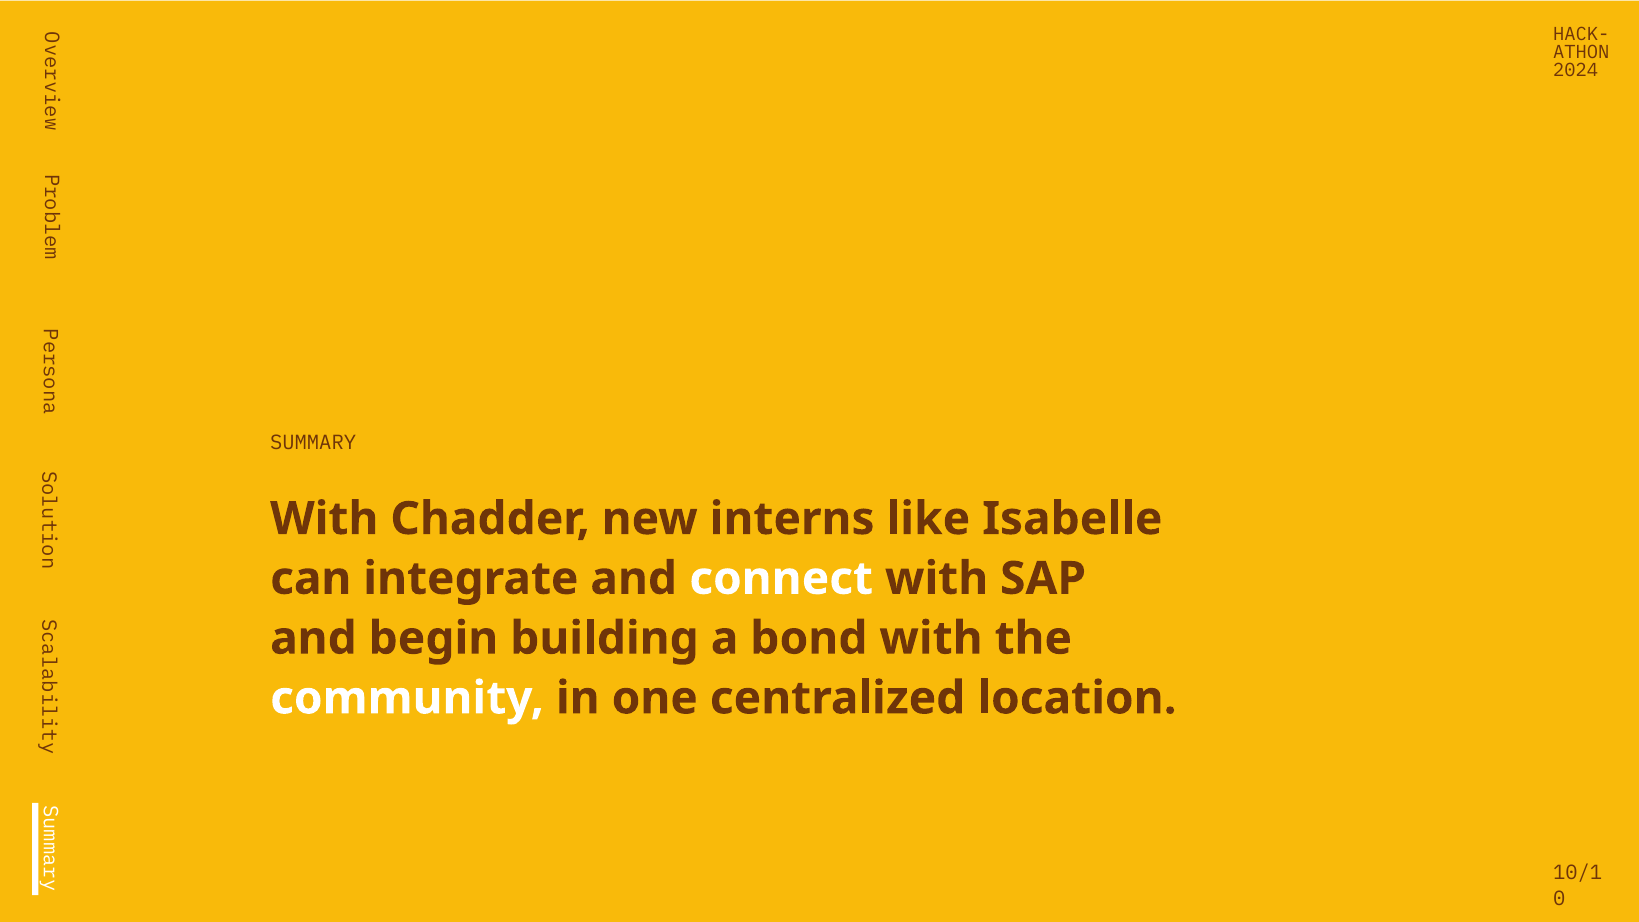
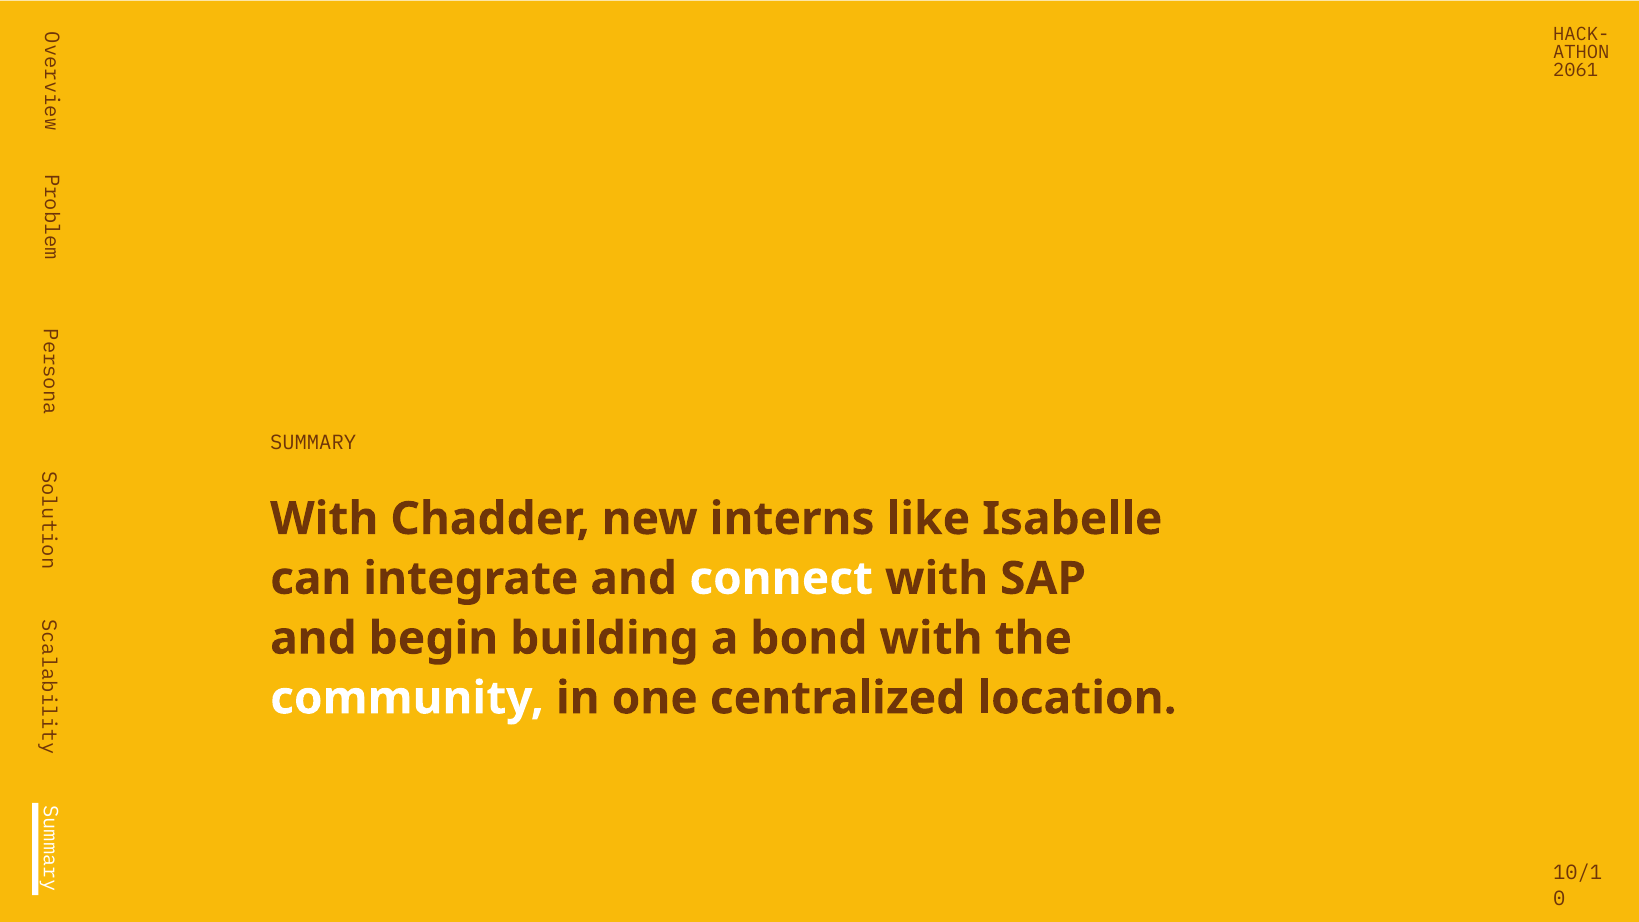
2024: 2024 -> 2061 (1576, 70)
